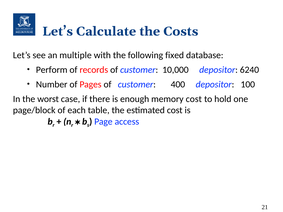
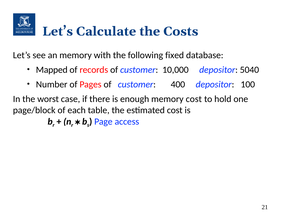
an multiple: multiple -> memory (76, 55)
Perform: Perform -> Mapped (52, 70)
6240: 6240 -> 5040 (249, 70)
